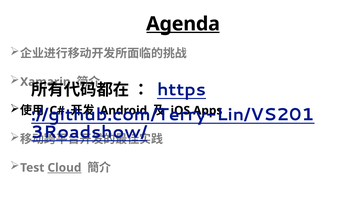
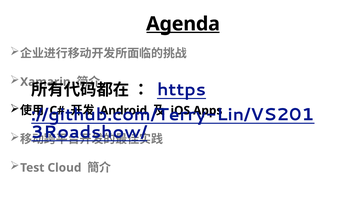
Cloud underline: present -> none (64, 168)
